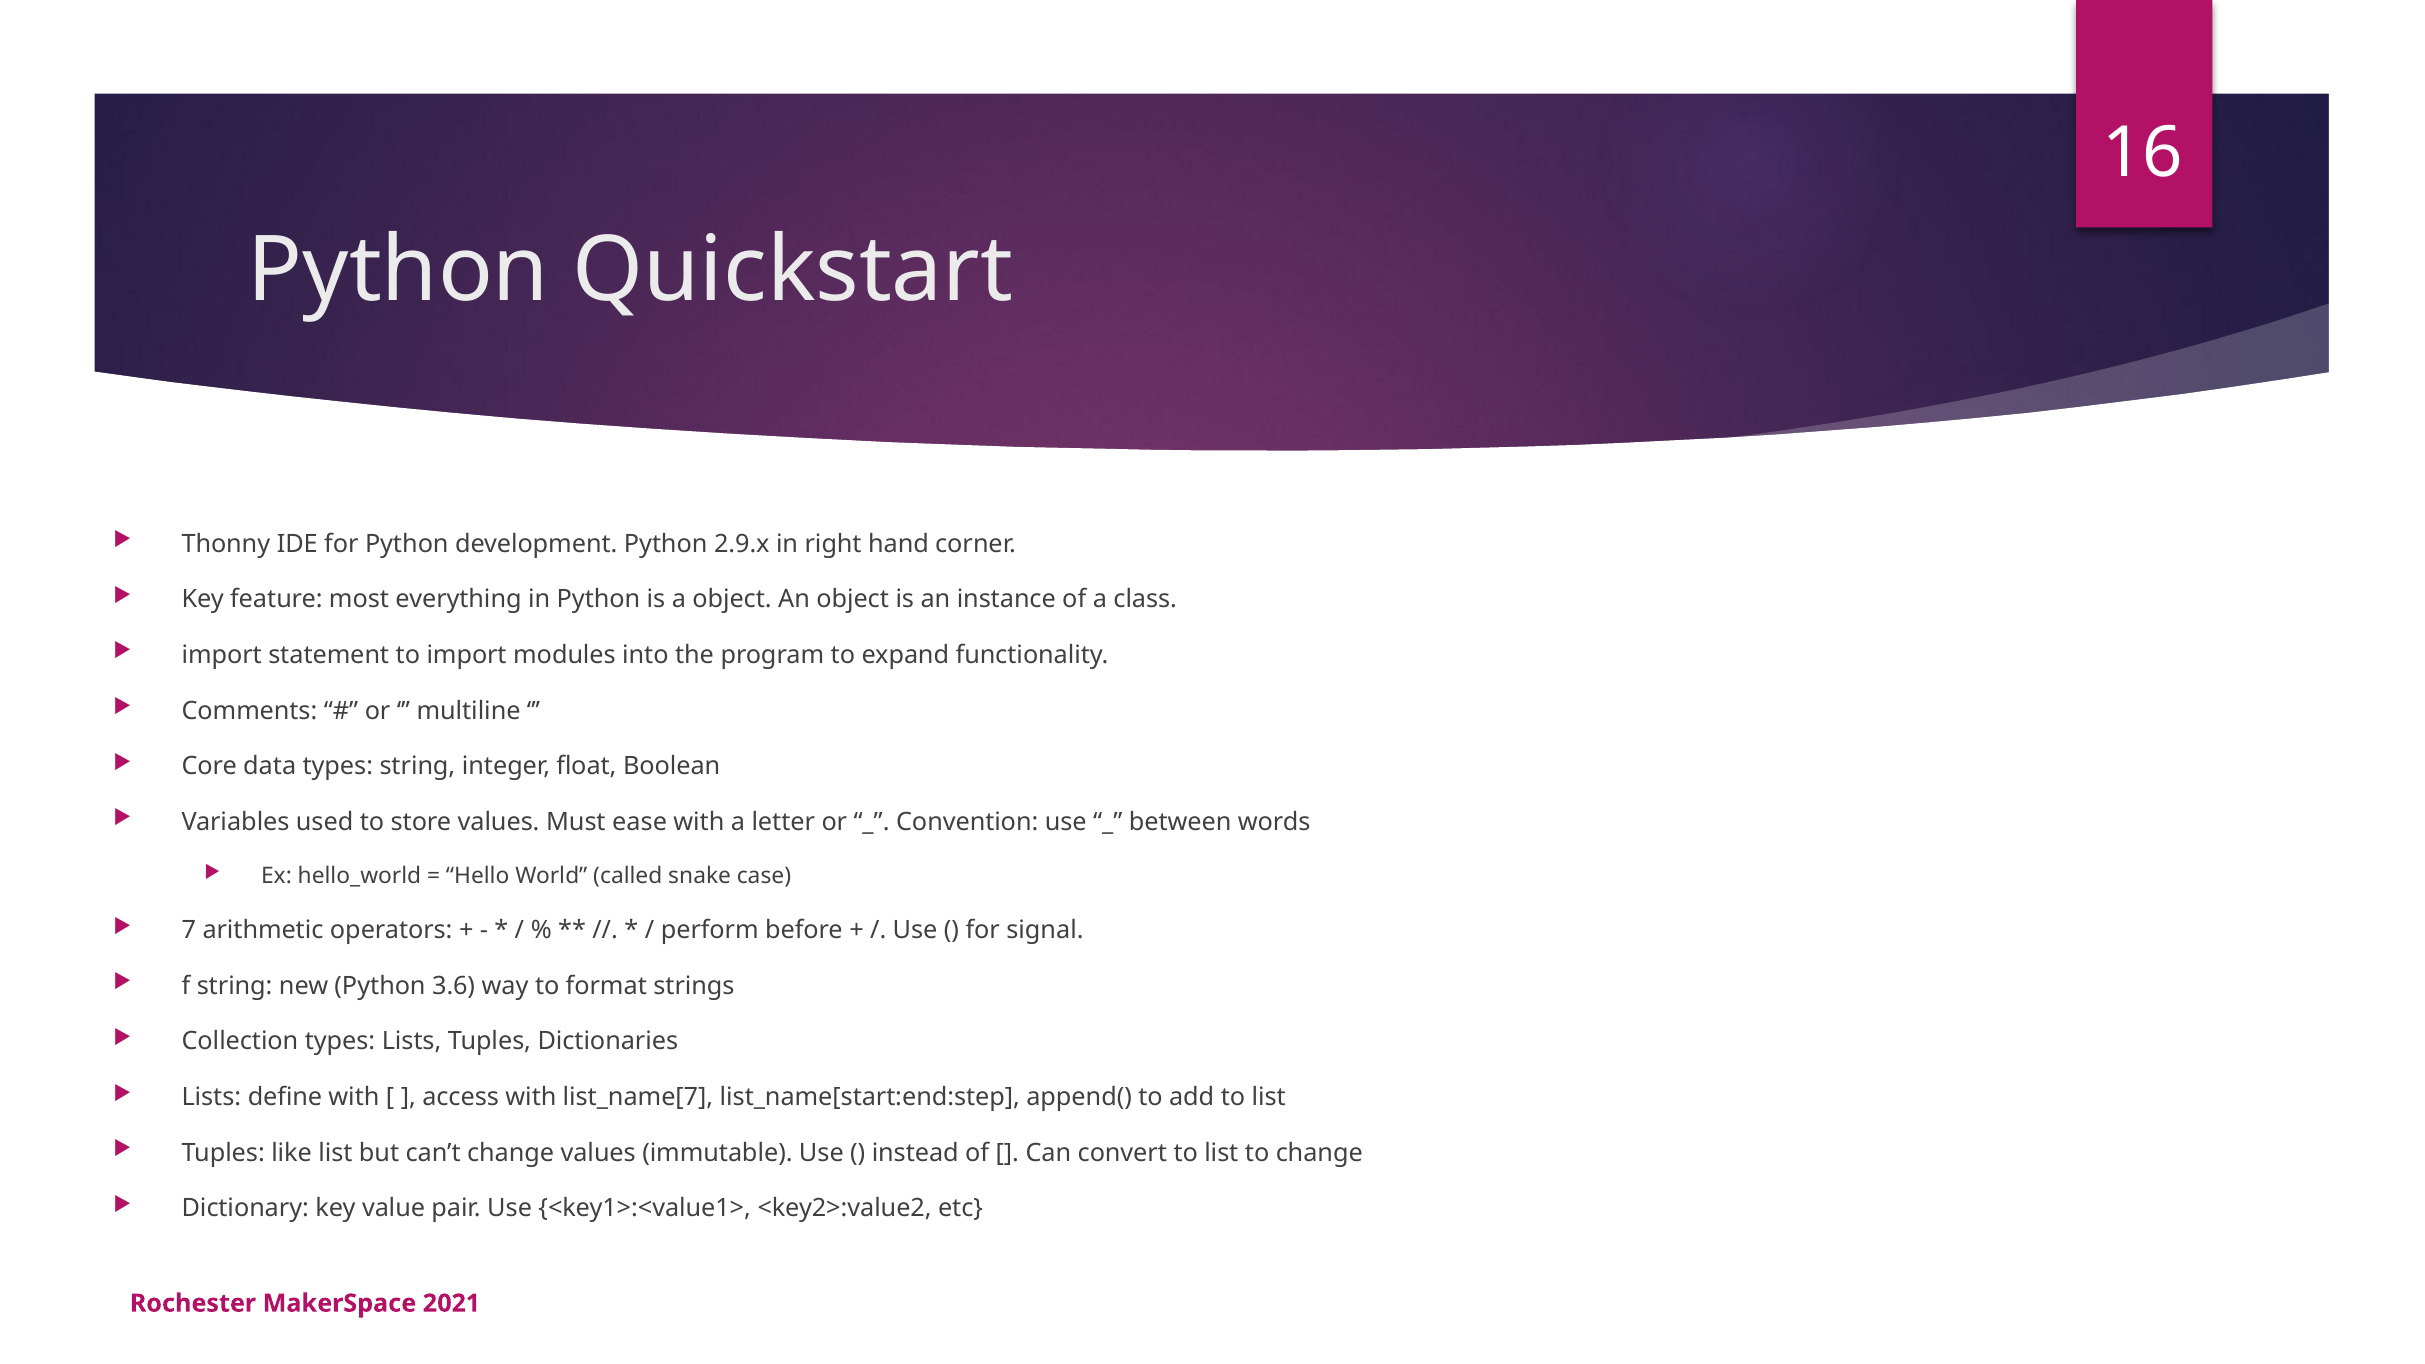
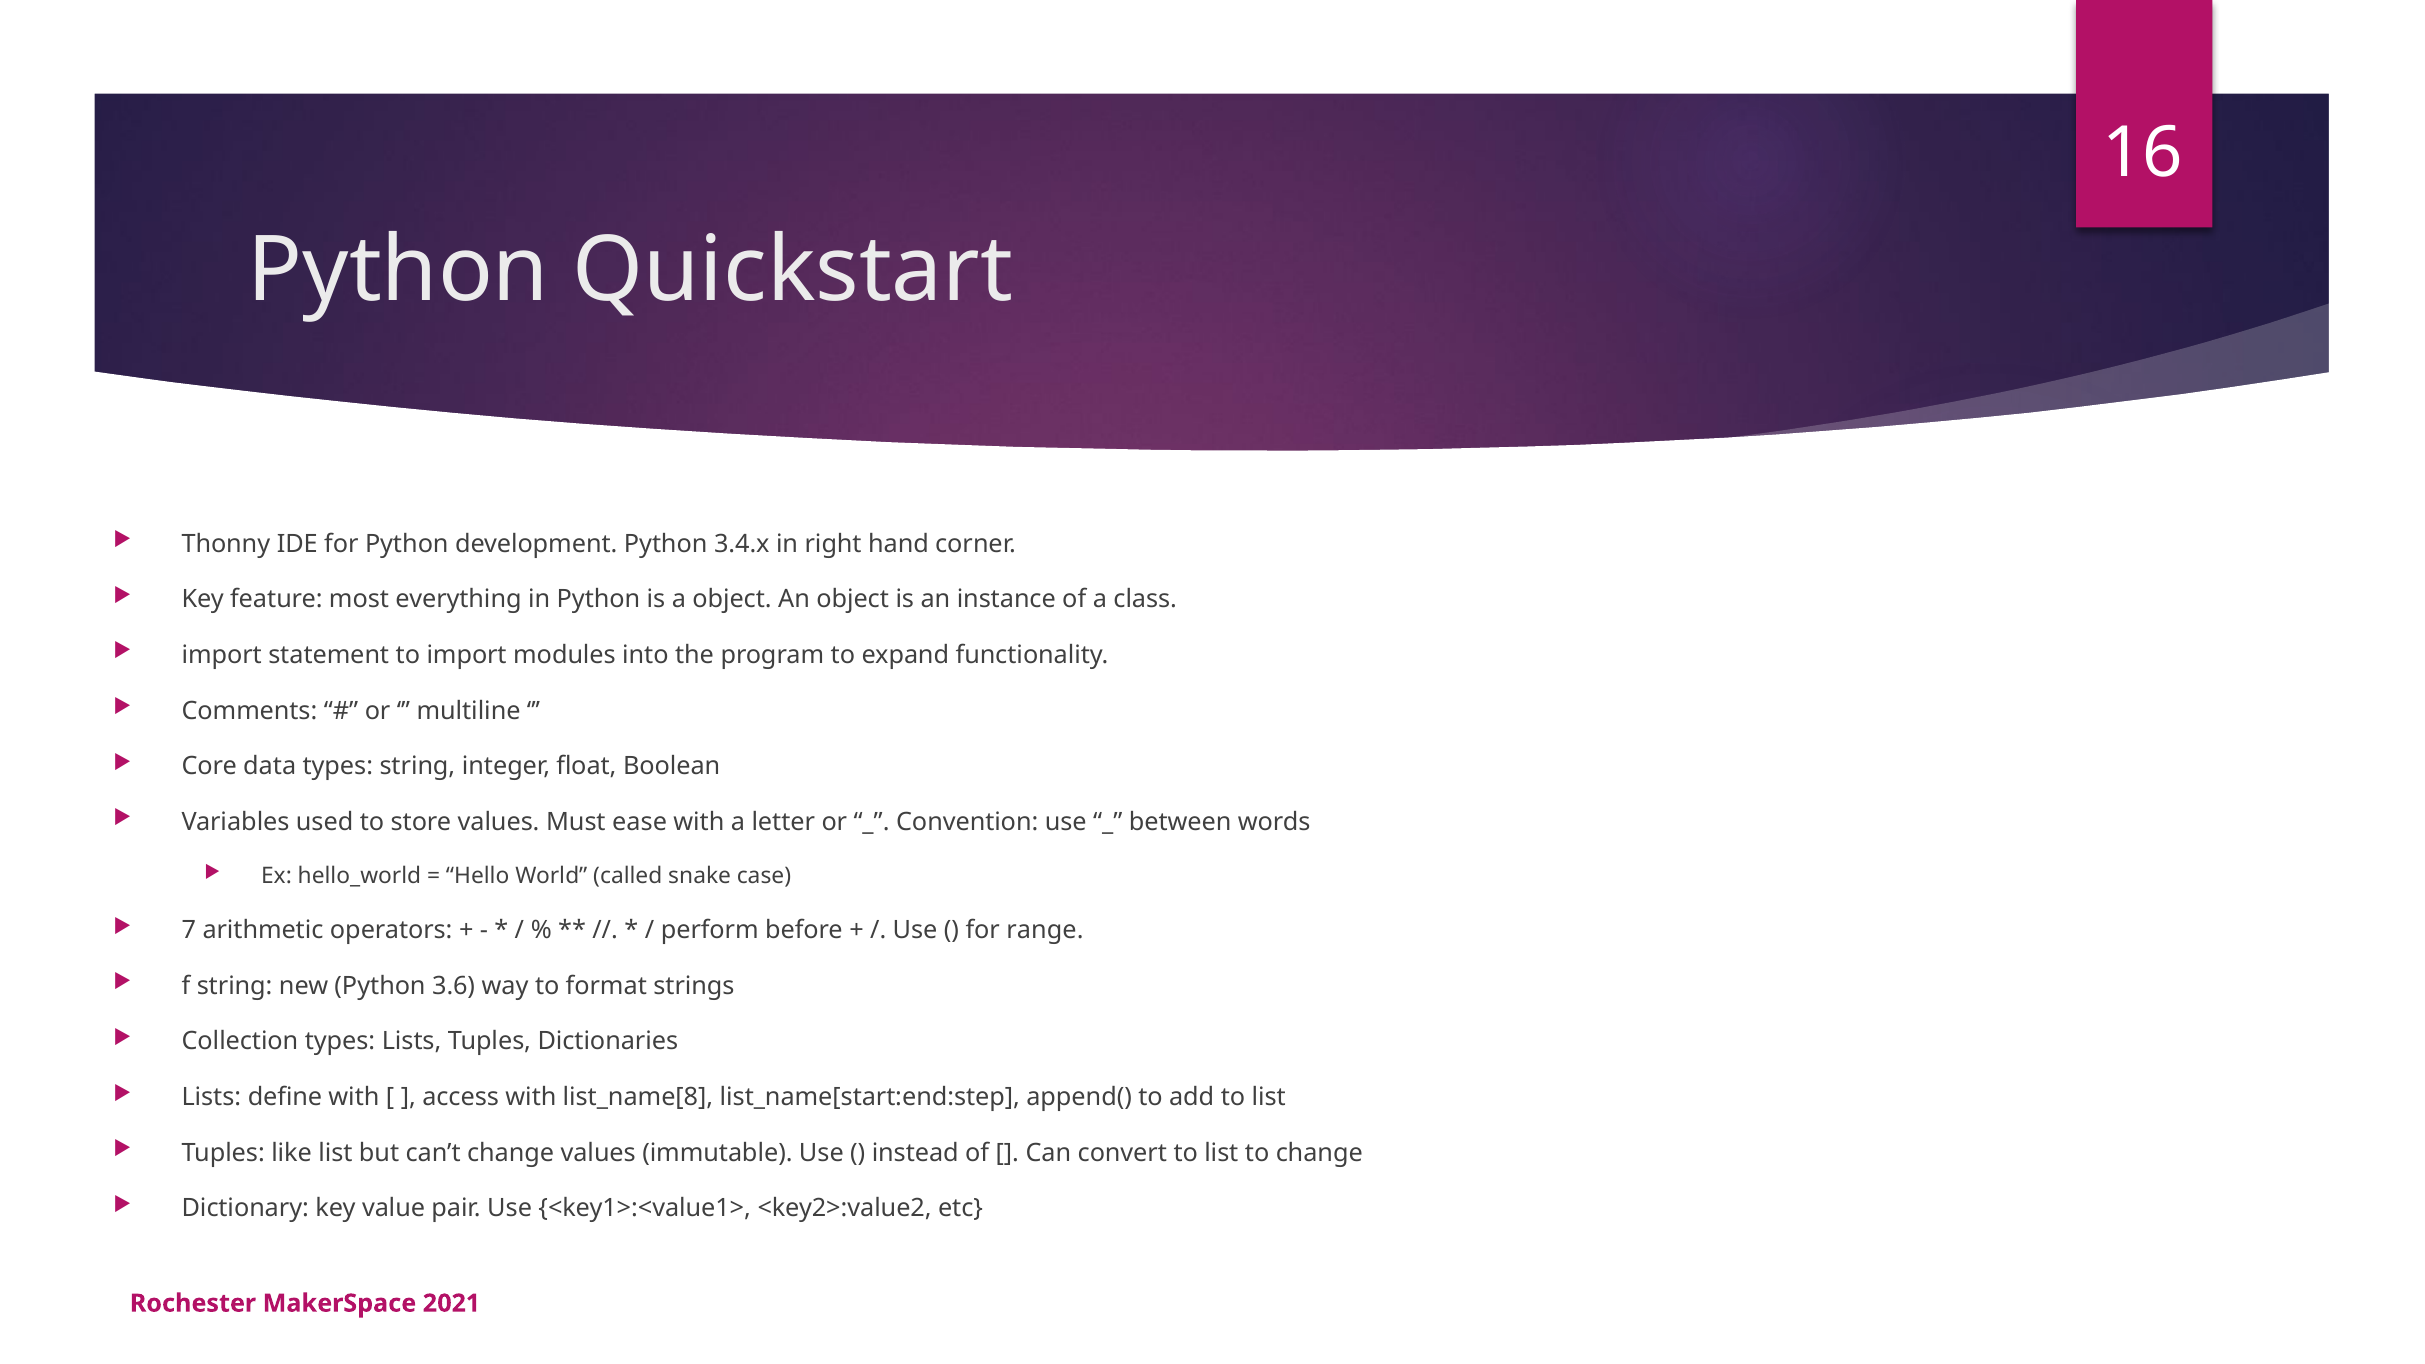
2.9.x: 2.9.x -> 3.4.x (742, 544)
signal: signal -> range (1045, 930)
list_name[7: list_name[7 -> list_name[8 (638, 1097)
